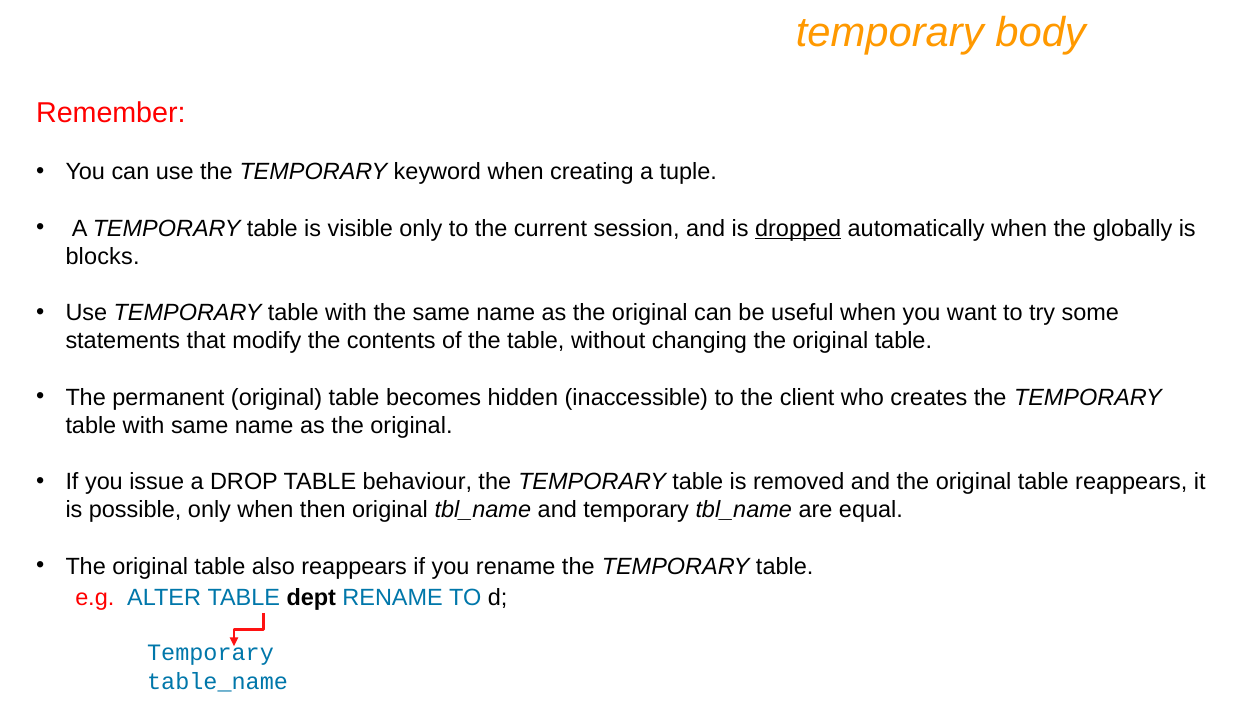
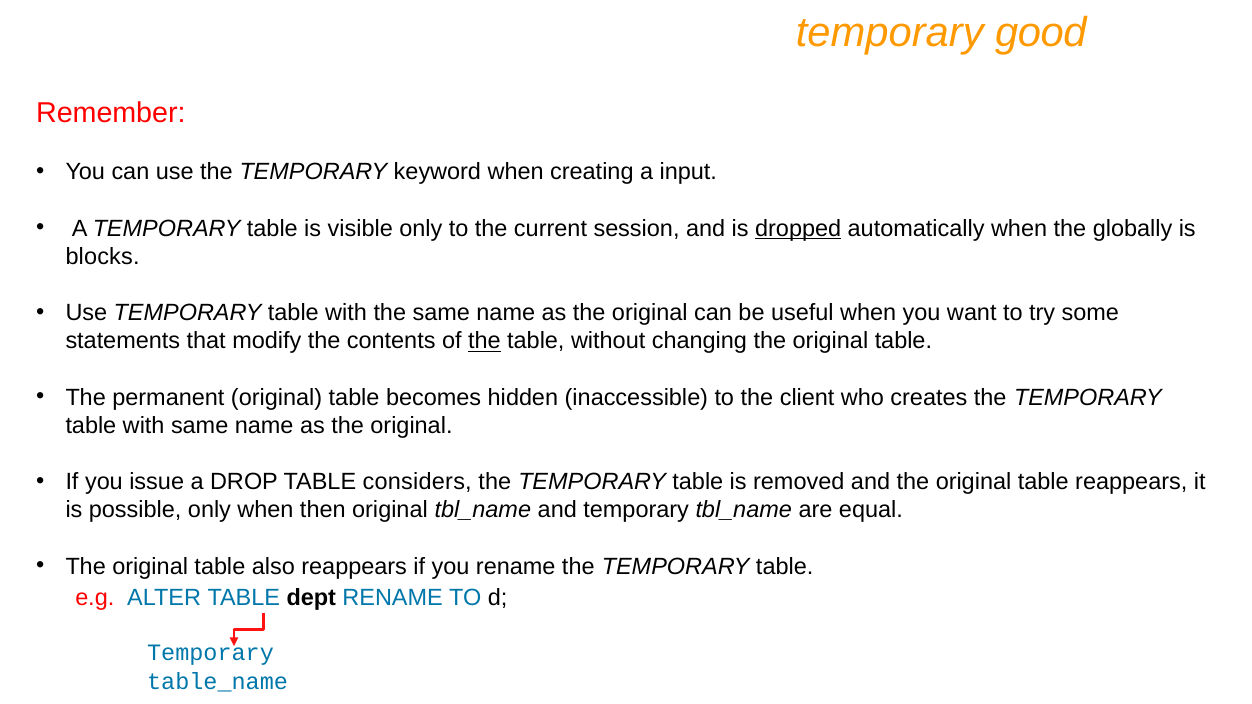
body: body -> good (1041, 33)
tuple: tuple -> input (688, 172)
the underline: none -> present (484, 341)
behaviour: behaviour -> considers (417, 482)
